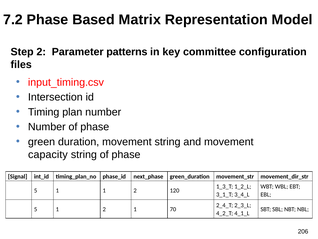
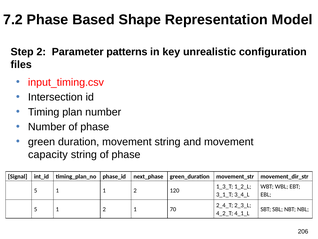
Matrix: Matrix -> Shape (140, 20)
committee: committee -> unrealistic (210, 52)
